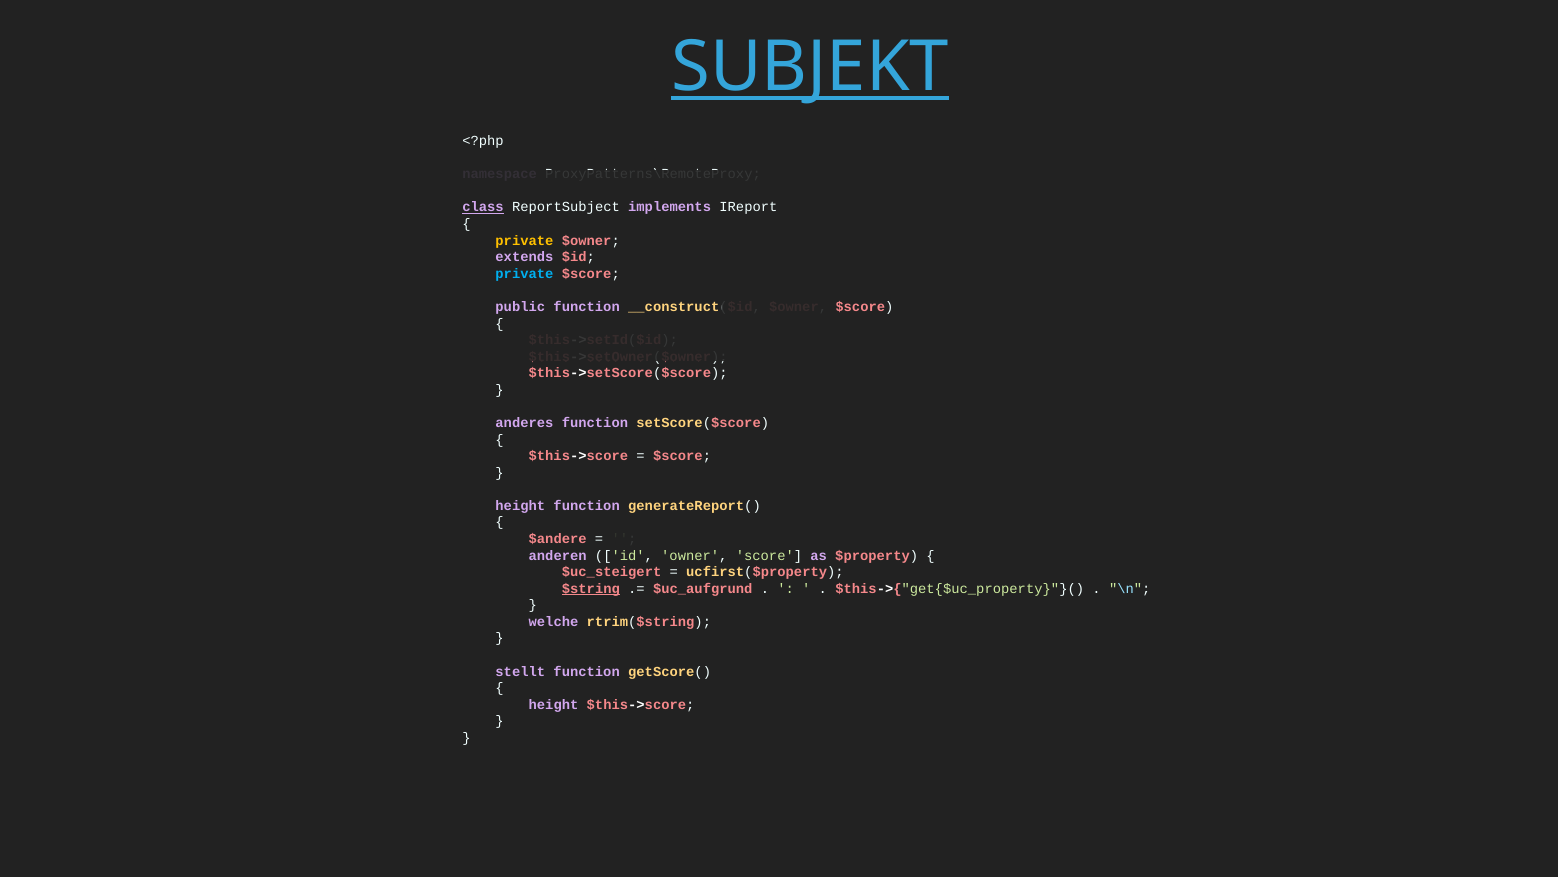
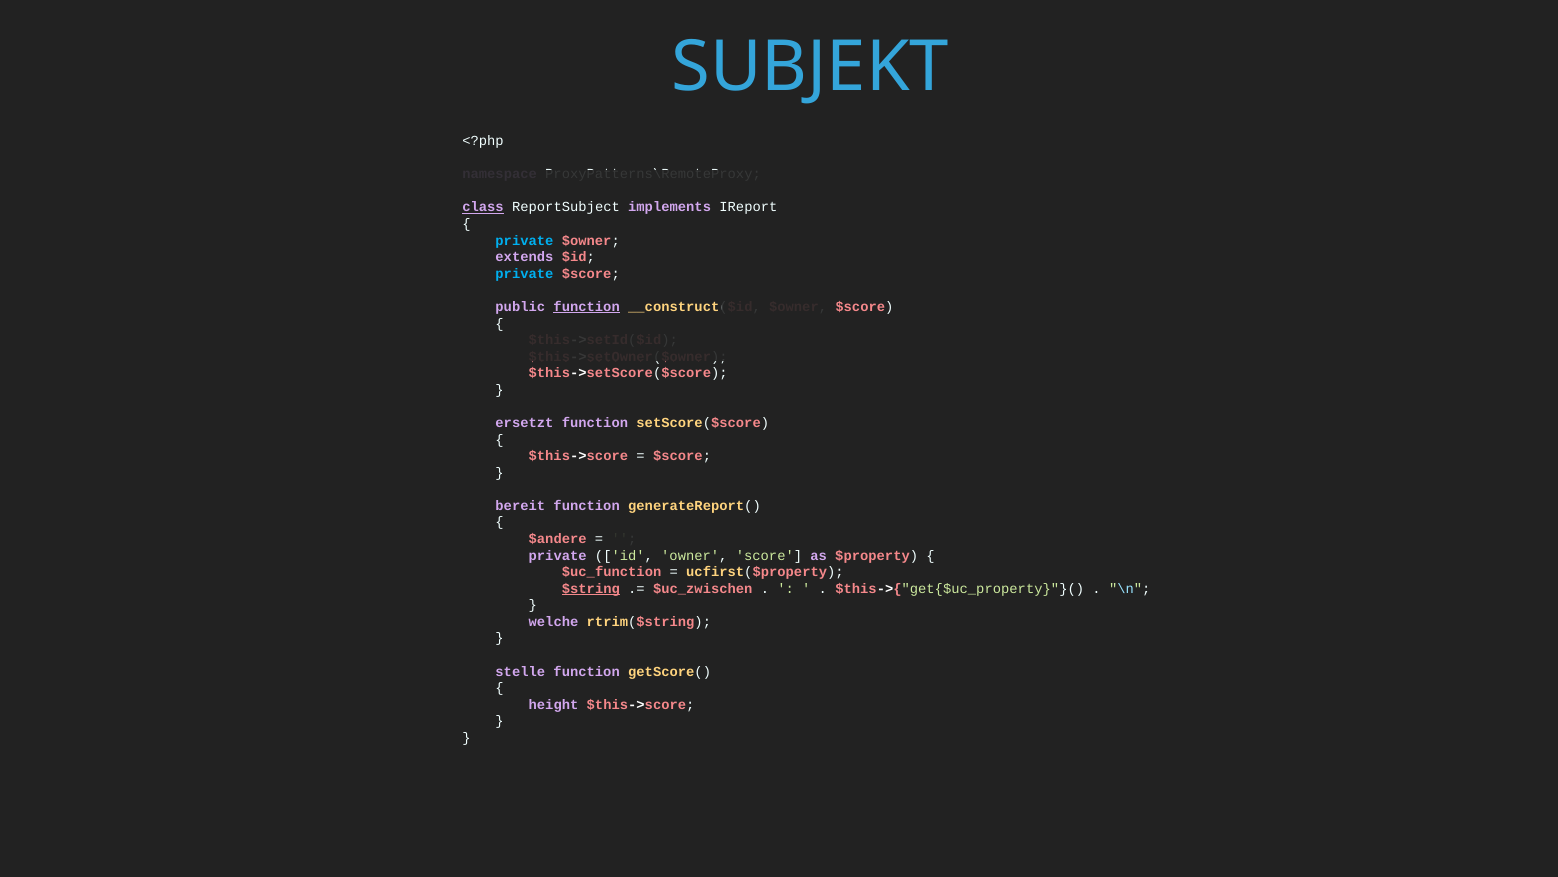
SUBJEKT underline: present -> none (810, 67)
private colour: yellow -> light blue (524, 240)
function underline: none -> present (587, 307)
anderes: anderes -> ersetzt (524, 423)
height: height -> bereit (520, 505)
anderen: anderen -> private (558, 555)
$uc_steigert: $uc_steigert -> $uc_function (612, 572)
$uc_aufgrund: $uc_aufgrund -> $uc_zwischen (703, 588)
stellt: stellt -> stelle (520, 671)
